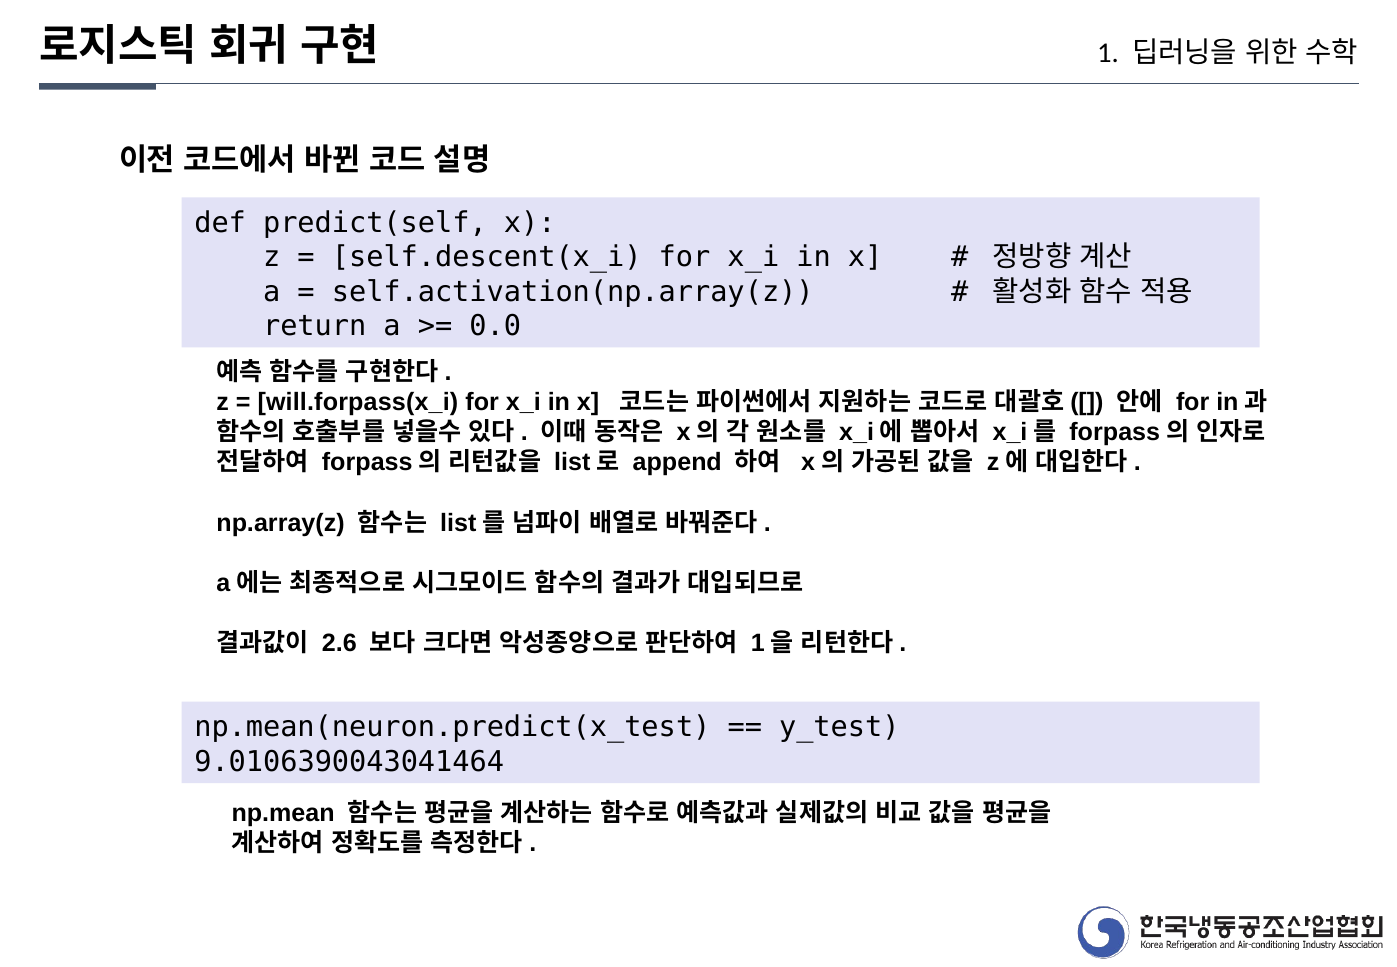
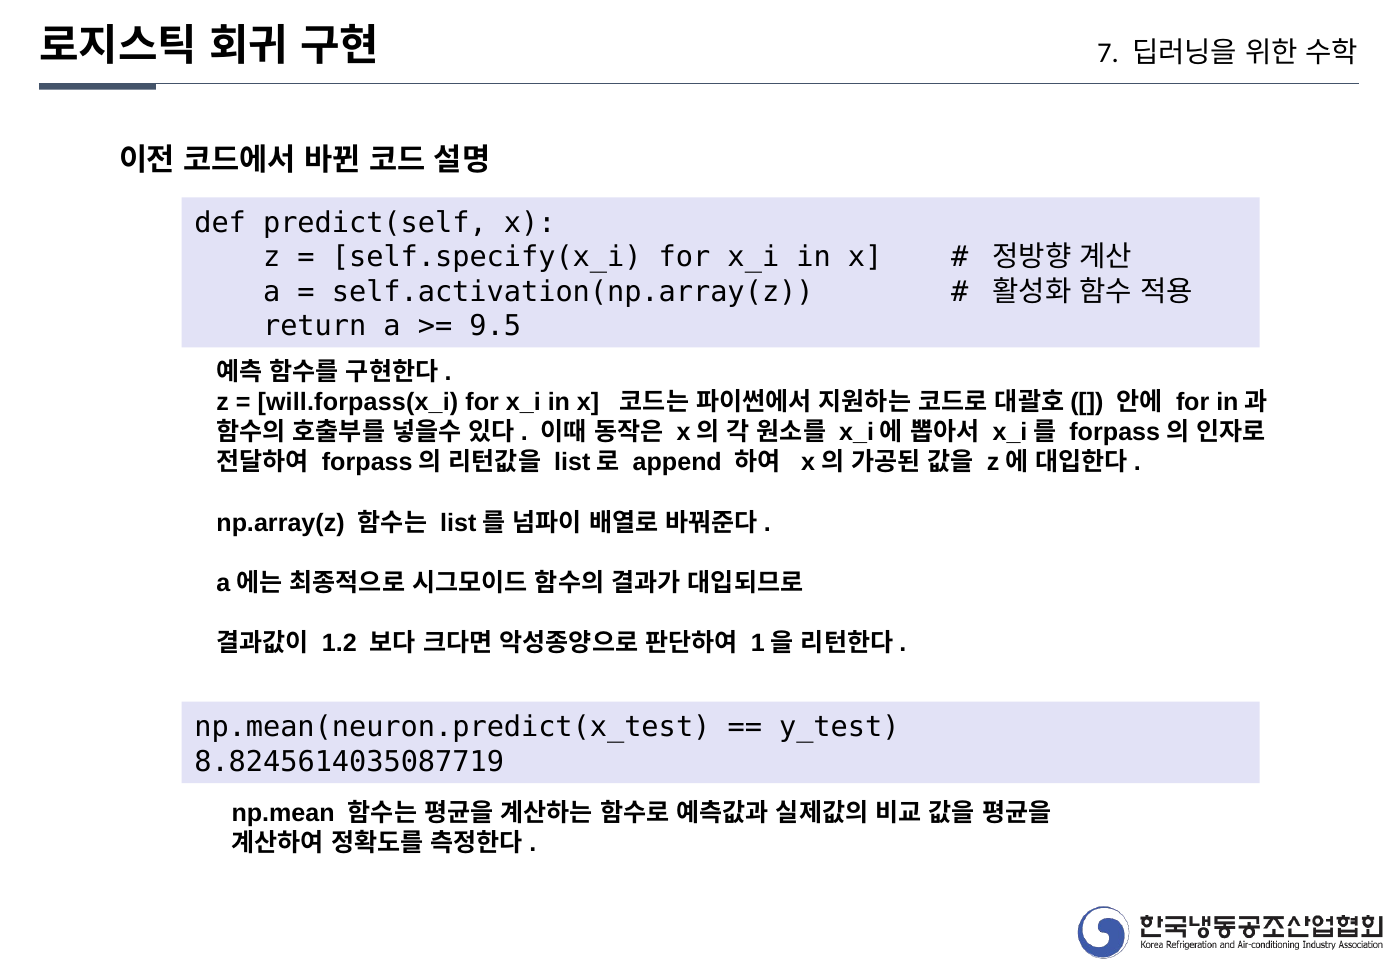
1: 1 -> 7 (1108, 53)
self.descent(x_i: self.descent(x_i -> self.specify(x_i (487, 257)
0.0: 0.0 -> 9.5 (495, 326)
2.6: 2.6 -> 1.2 (339, 643)
9.0106390043041464: 9.0106390043041464 -> 8.8245614035087719 (349, 762)
